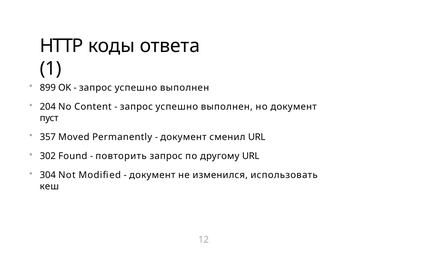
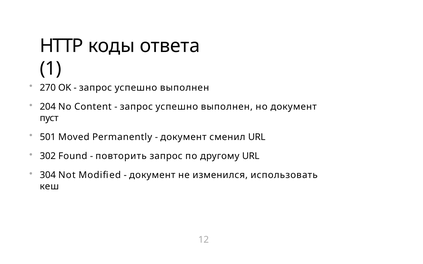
899: 899 -> 270 (48, 88)
357: 357 -> 501 (48, 137)
